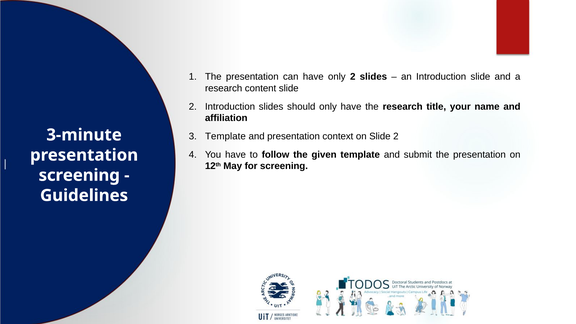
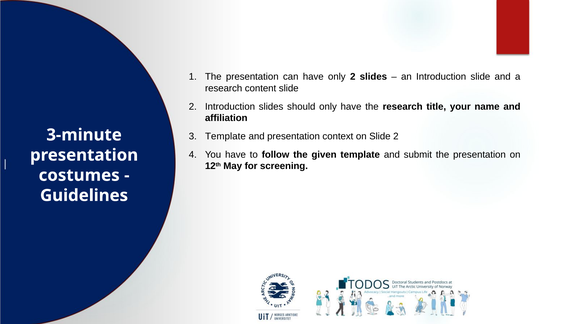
screening: screening -> costumes (79, 175)
